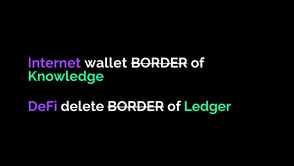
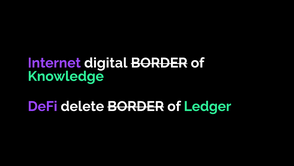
wallet: wallet -> digital (106, 63)
